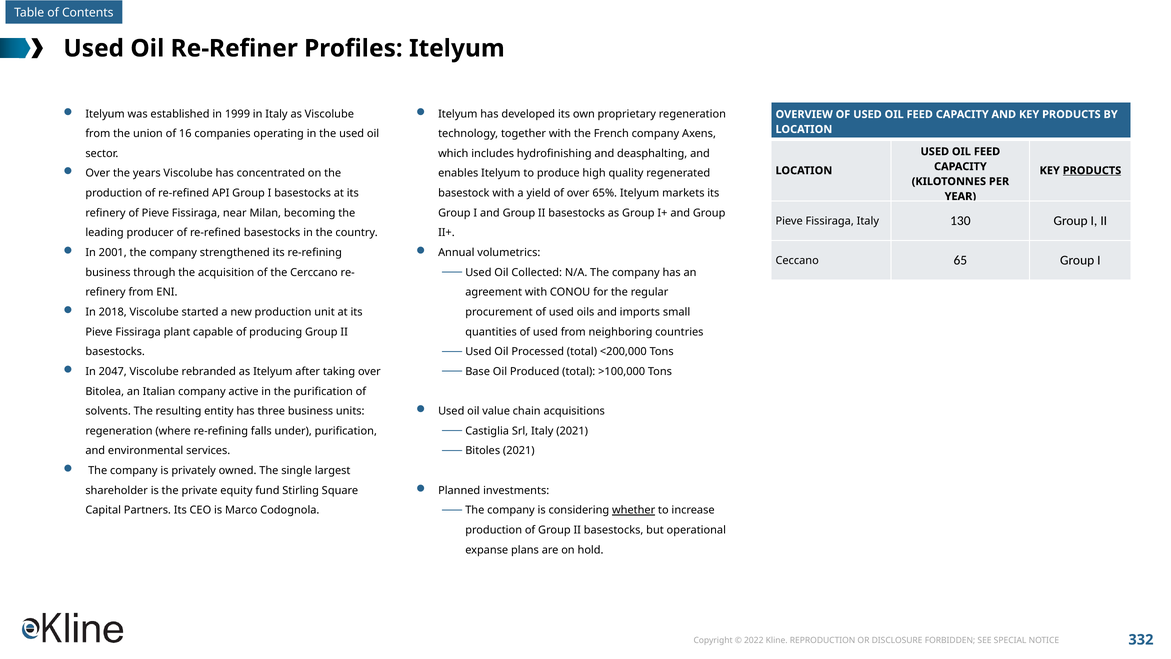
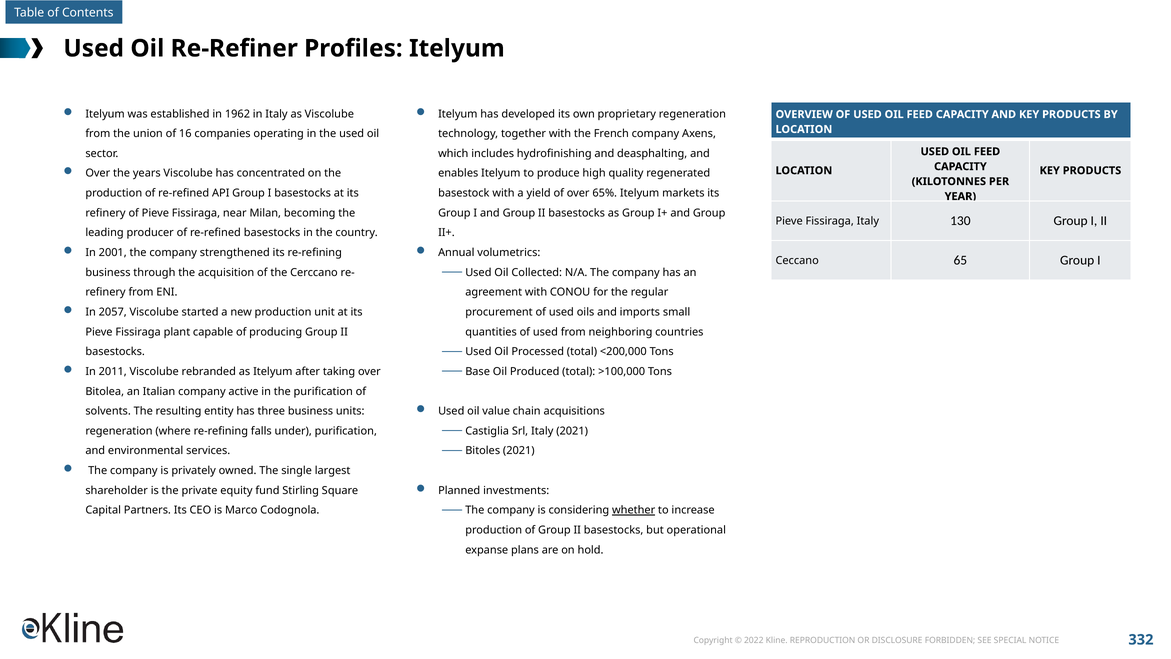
1999: 1999 -> 1962 (237, 114)
PRODUCTS underline: present -> none (1092, 170)
2018: 2018 -> 2057 (113, 312)
2047: 2047 -> 2011 (113, 371)
